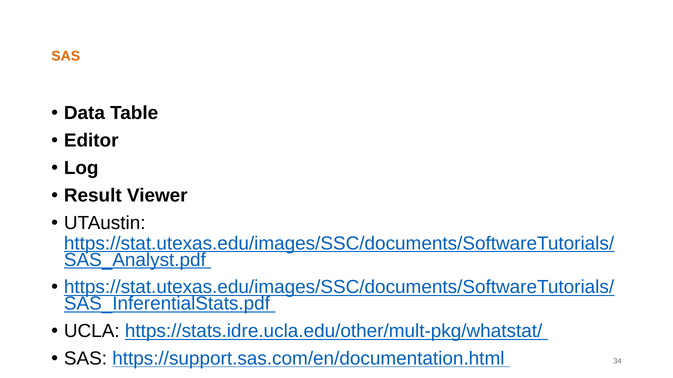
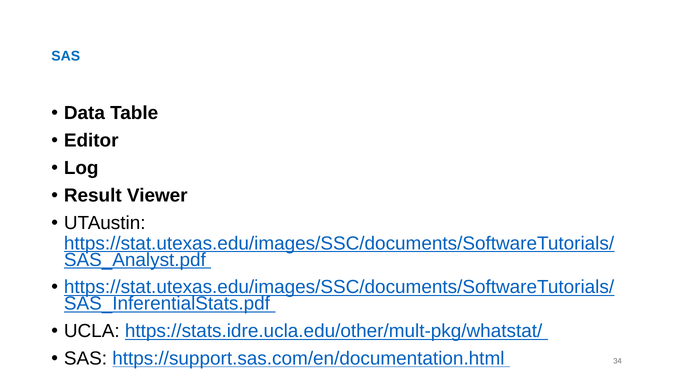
SAS colour: orange -> blue (66, 56)
